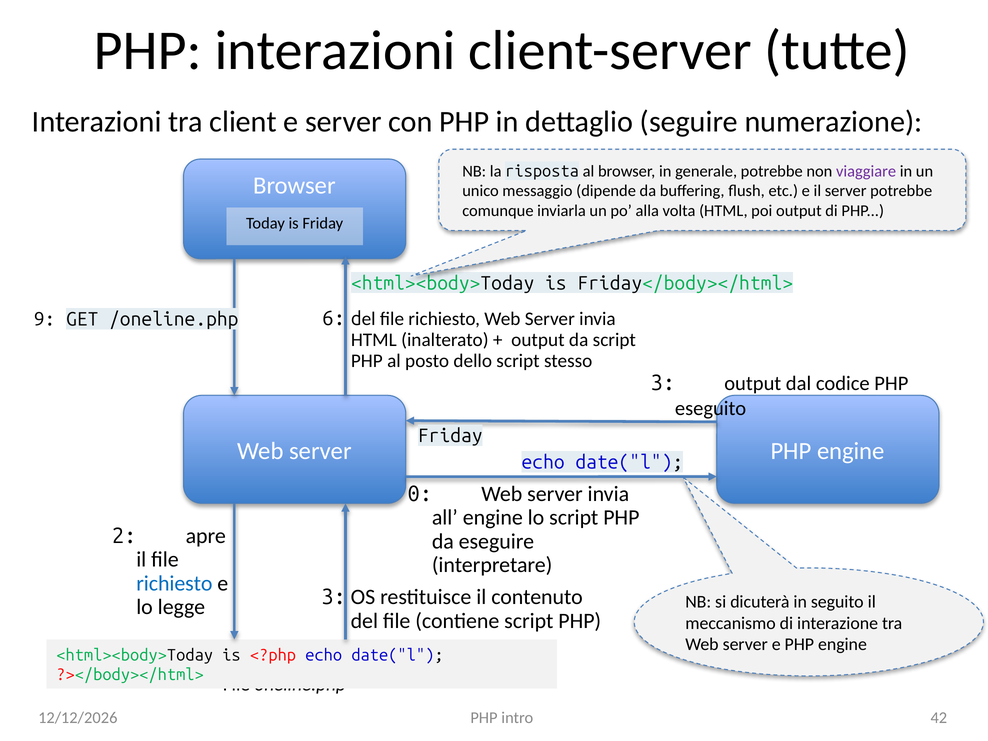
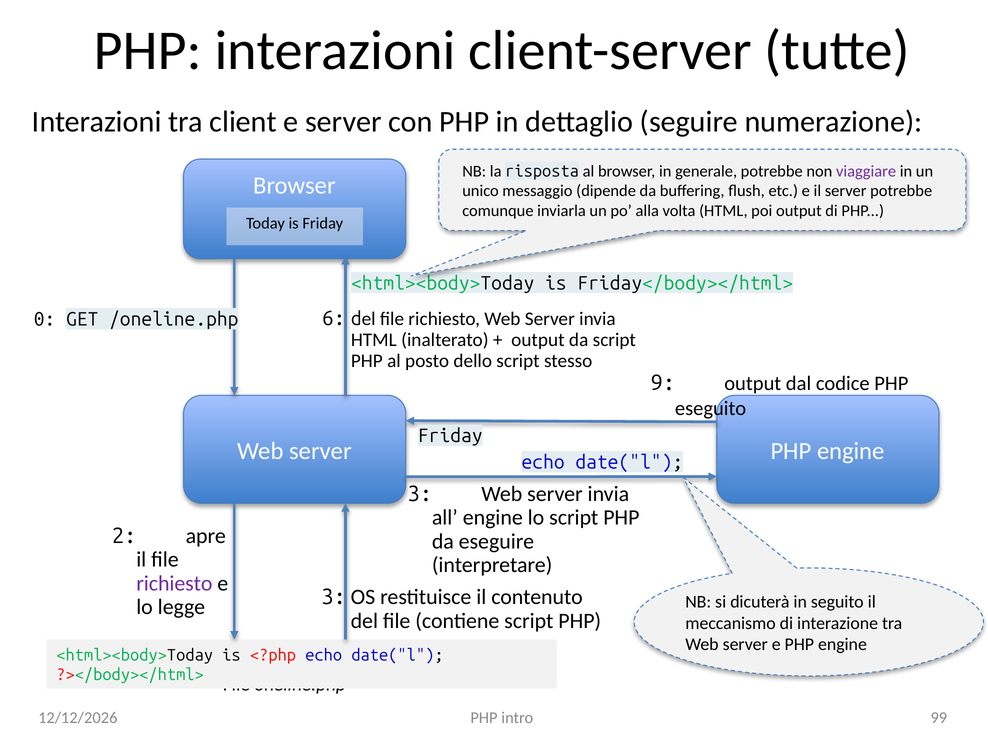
9: 9 -> 0 (45, 320)
3: 3 -> 9 (663, 383)
0: 0 -> 3 (420, 494)
richiesto colour: blue -> purple (174, 583)
42: 42 -> 99 (939, 718)
